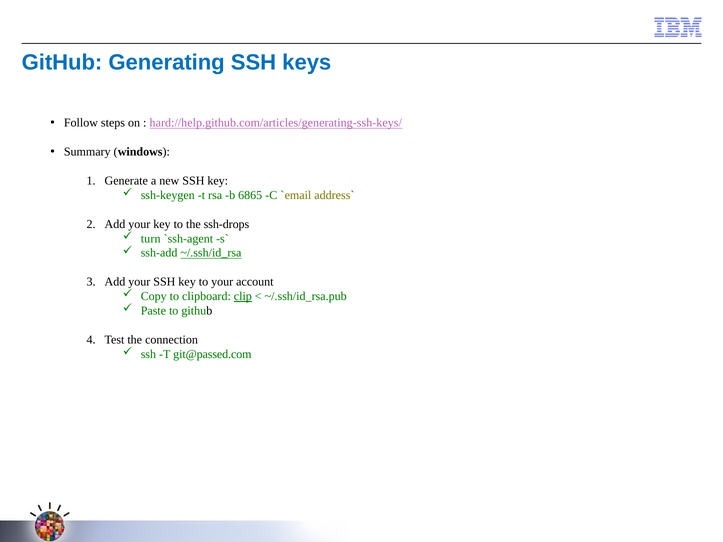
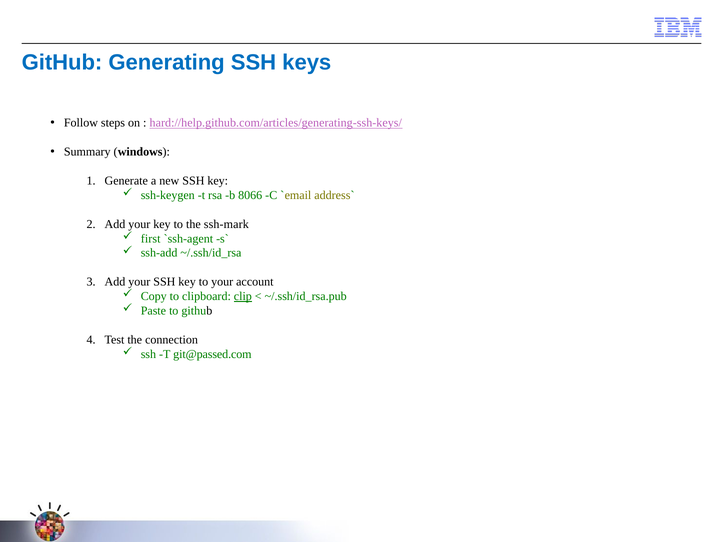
6865: 6865 -> 8066 (250, 195)
ssh-drops: ssh-drops -> ssh-mark (226, 224)
turn: turn -> first (151, 239)
~/.ssh/id_rsa underline: present -> none (211, 253)
